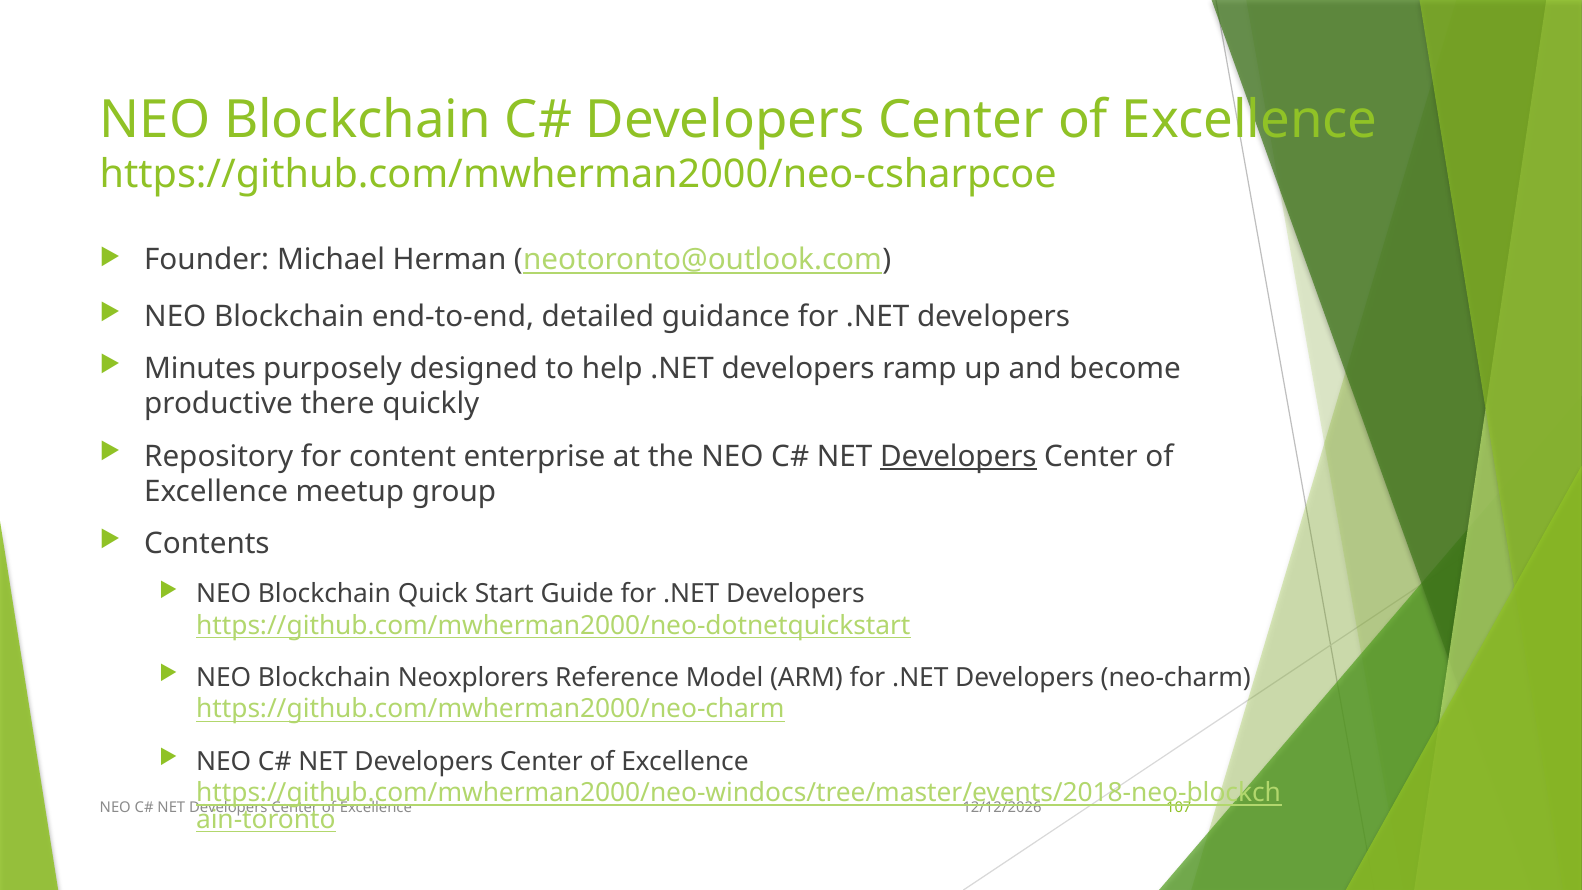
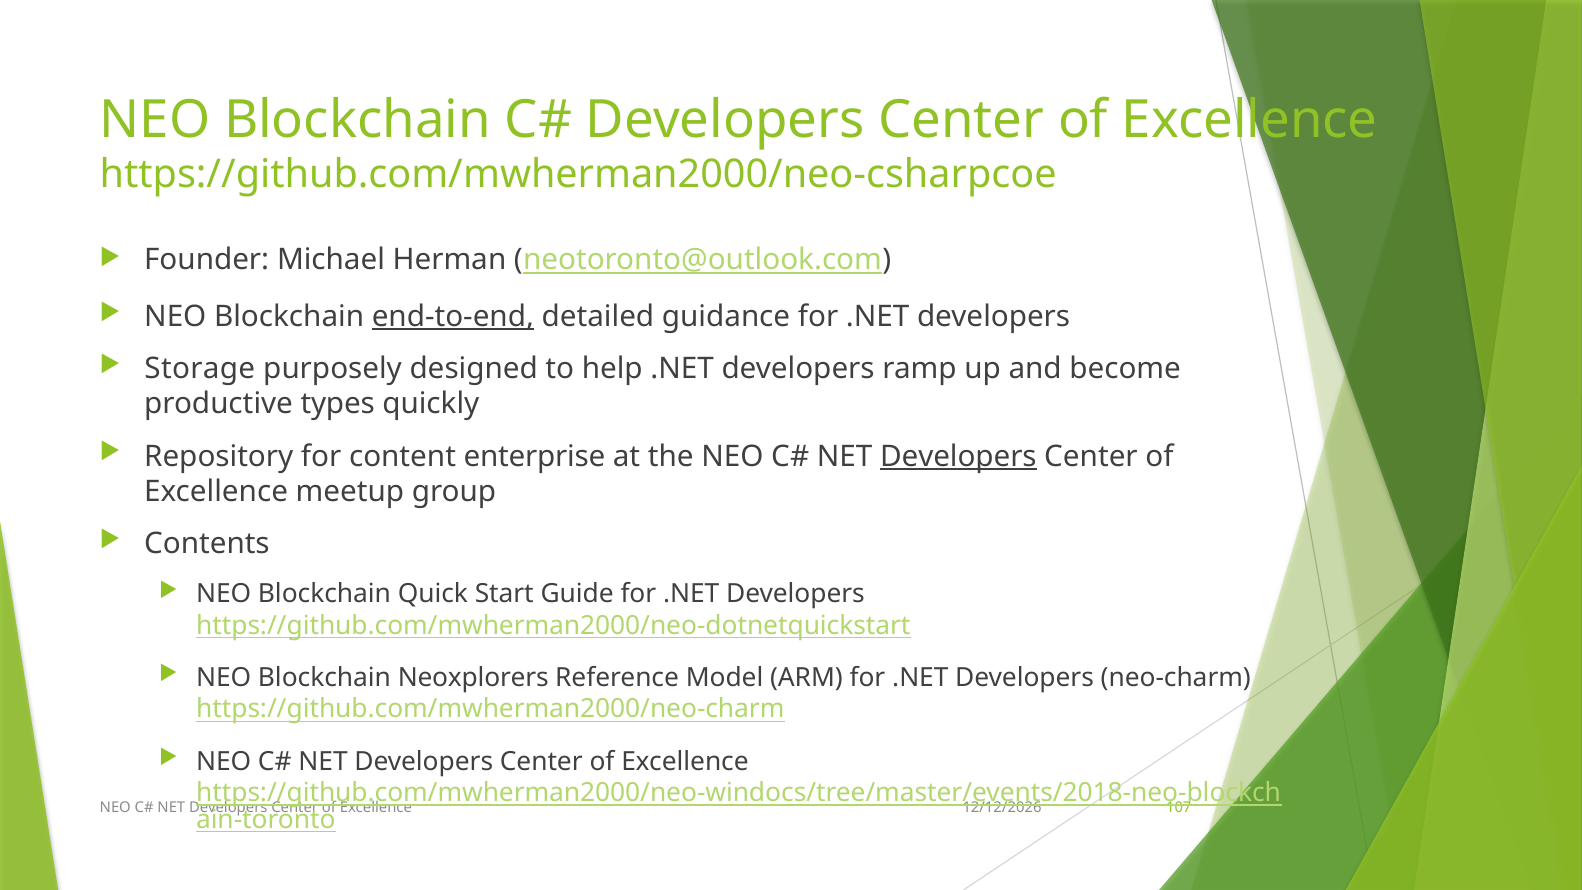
end-to-end underline: none -> present (453, 316)
Minutes: Minutes -> Storage (200, 369)
there: there -> types (338, 404)
